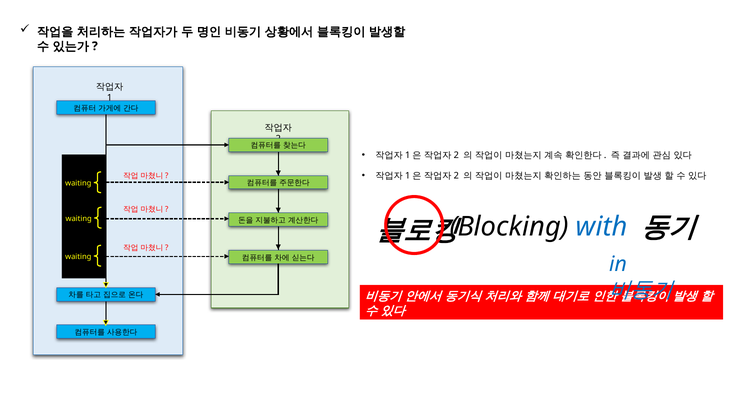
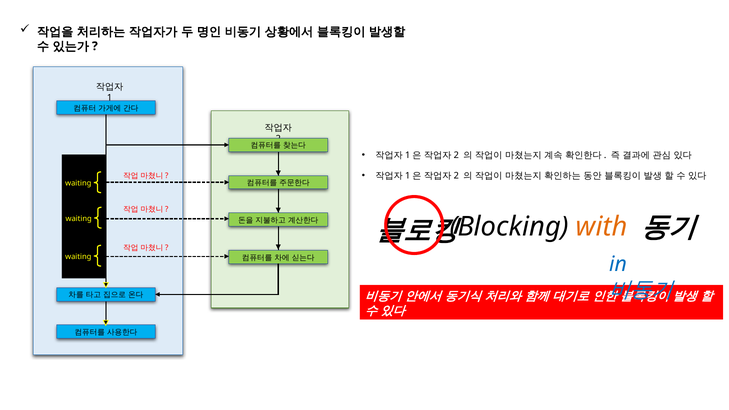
with colour: blue -> orange (602, 227)
